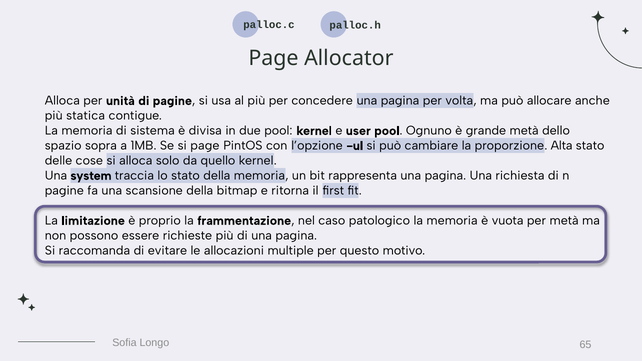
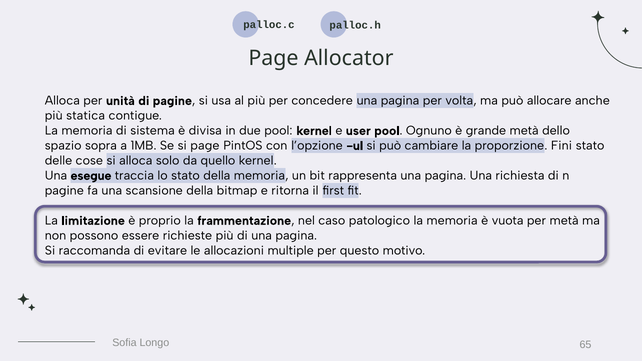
Alta: Alta -> Fini (561, 146)
system: system -> esegue (91, 176)
